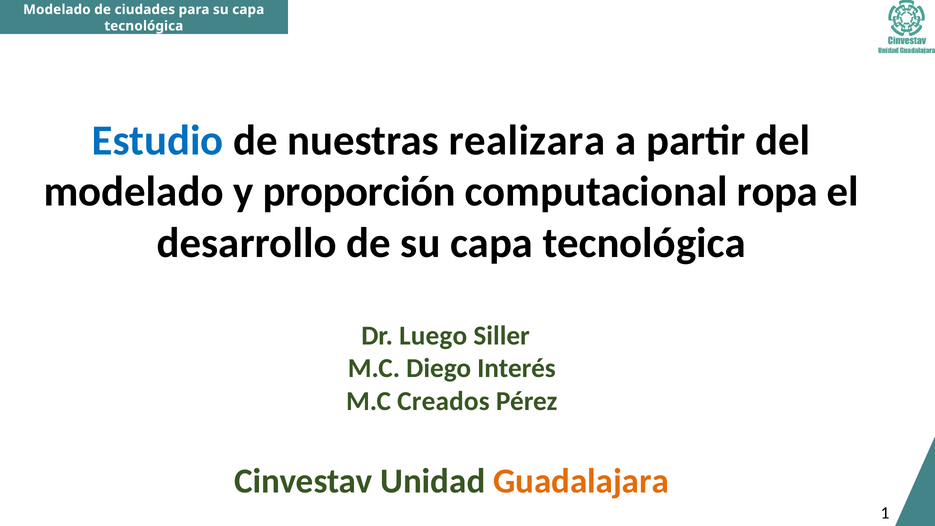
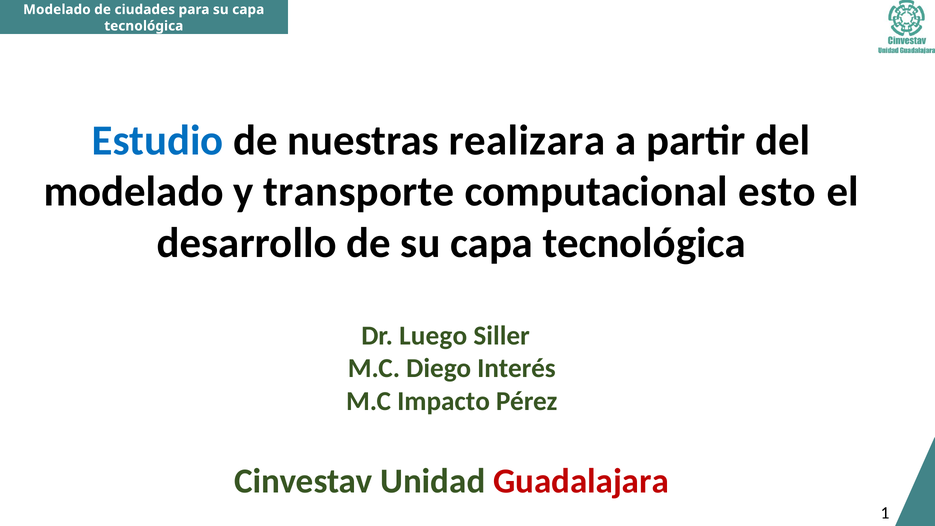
proporción: proporción -> transporte (359, 192)
ropa: ropa -> esto (777, 192)
Creados: Creados -> Impacto (444, 401)
Guadalajara colour: orange -> red (581, 481)
